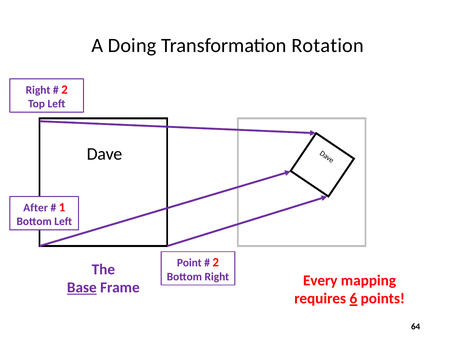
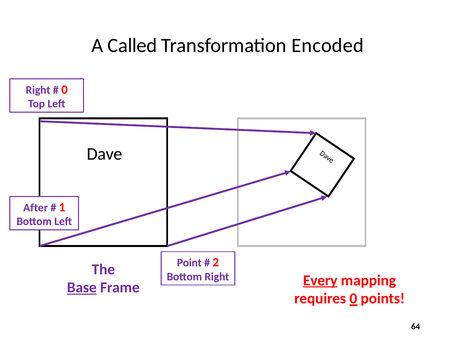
Doing: Doing -> Called (132, 46)
Rotation: Rotation -> Encoded (328, 46)
2: 2 -> 0 (64, 90)
Every underline: none -> present (320, 280)
requires 6: 6 -> 0 (353, 299)
